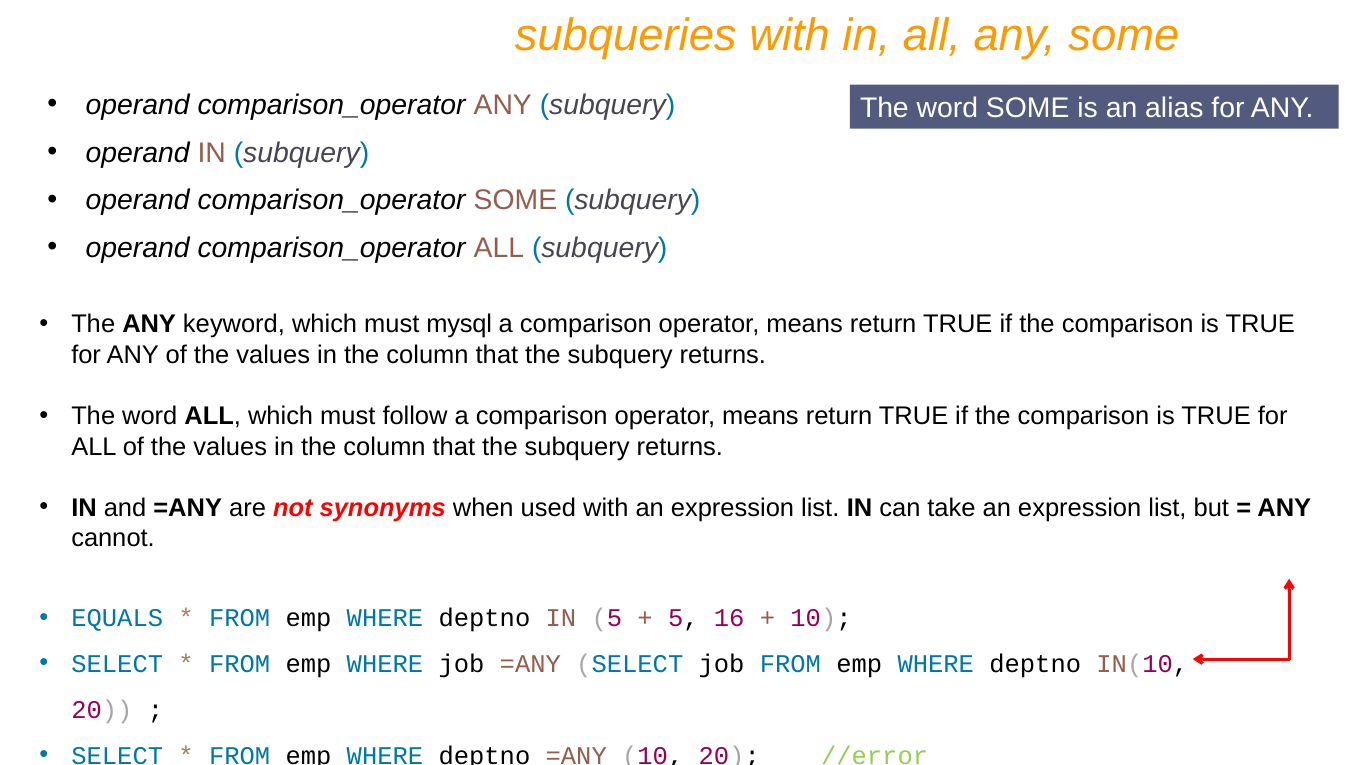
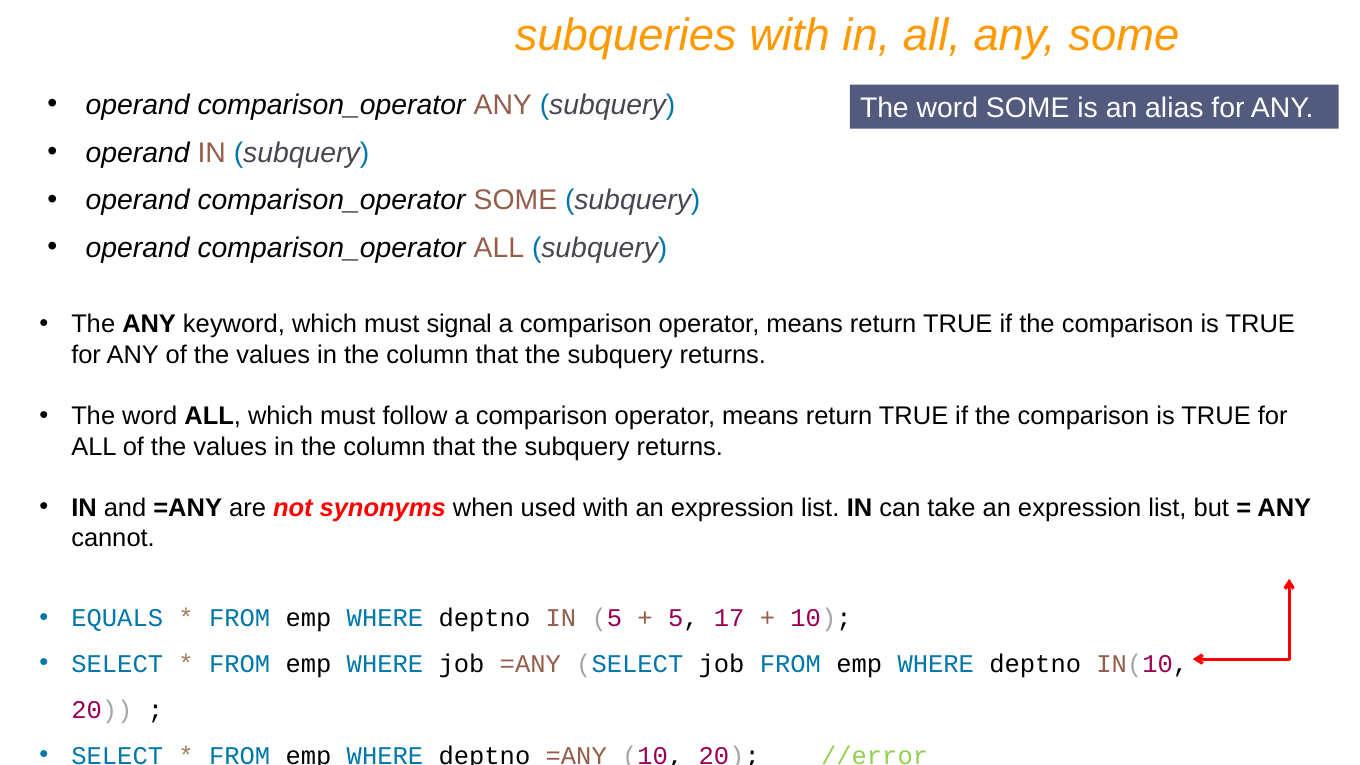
mysql: mysql -> signal (459, 324)
16: 16 -> 17 (729, 618)
